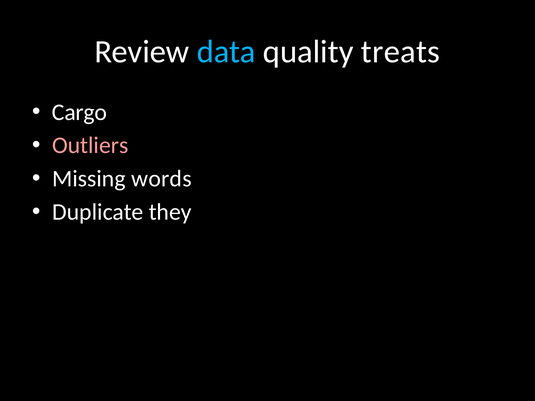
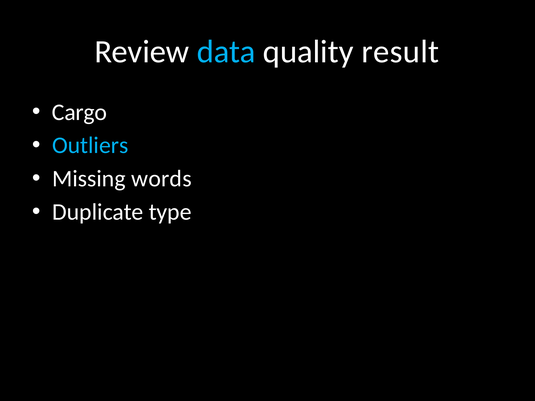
treats: treats -> result (400, 52)
Outliers colour: pink -> light blue (90, 146)
they: they -> type (170, 212)
